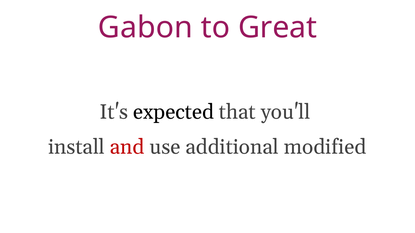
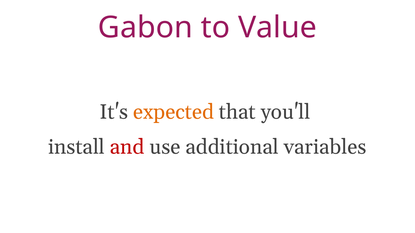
Great: Great -> Value (277, 28)
expected colour: black -> orange (174, 112)
modified: modified -> variables (325, 147)
